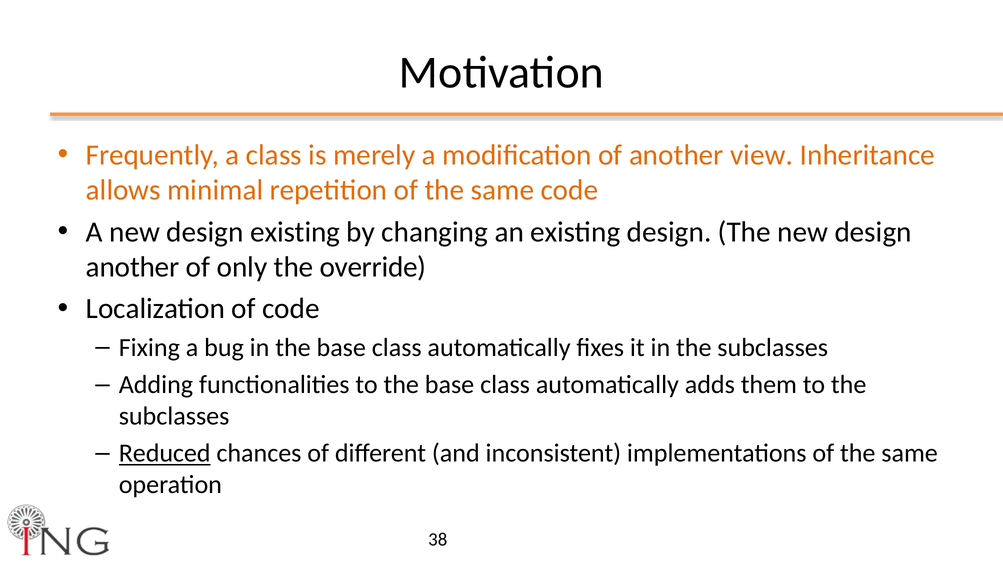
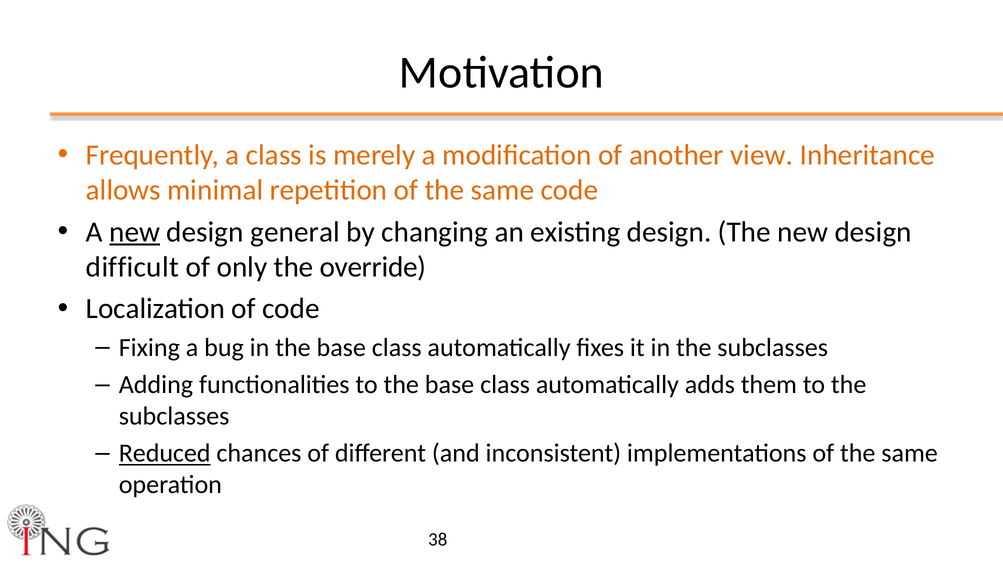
new underline: none -> present (135, 232)
design existing: existing -> general (295, 232)
another: another -> difficult (132, 267)
